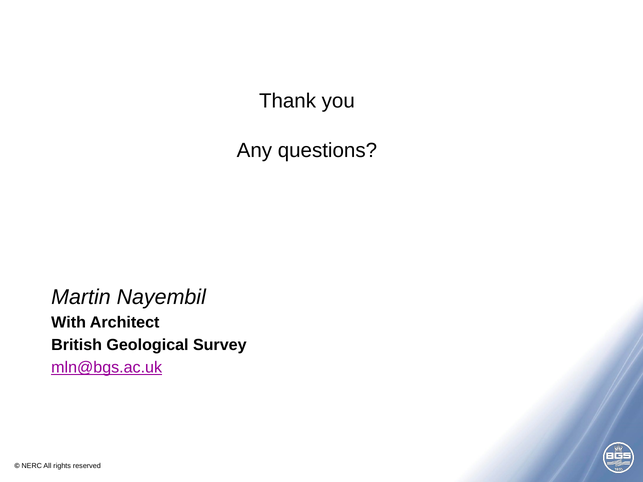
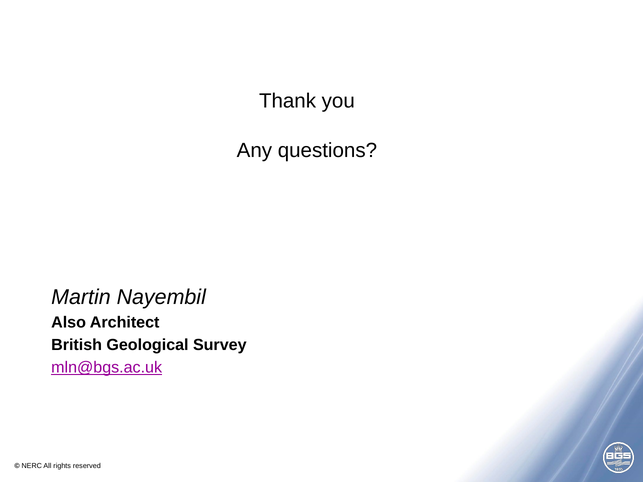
With: With -> Also (69, 323)
